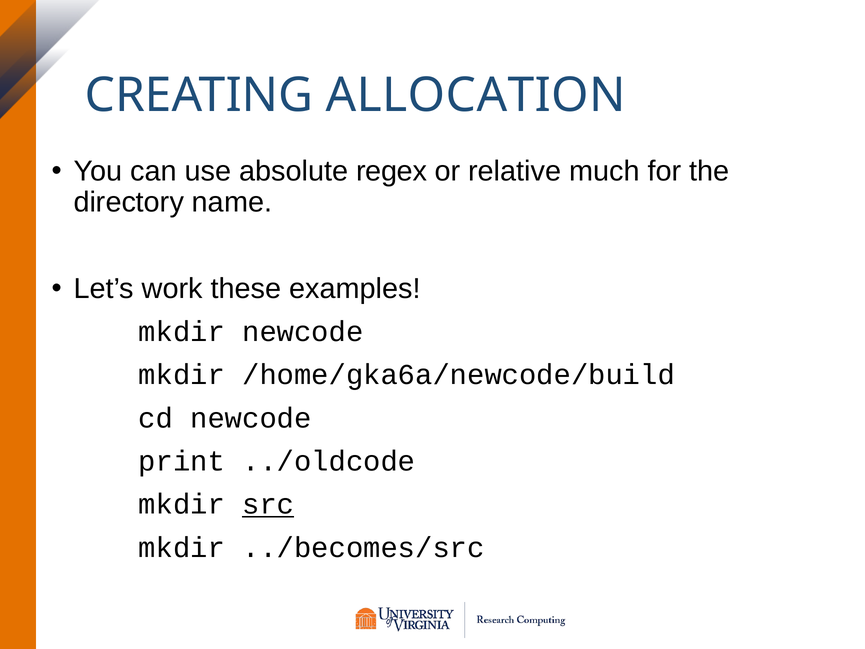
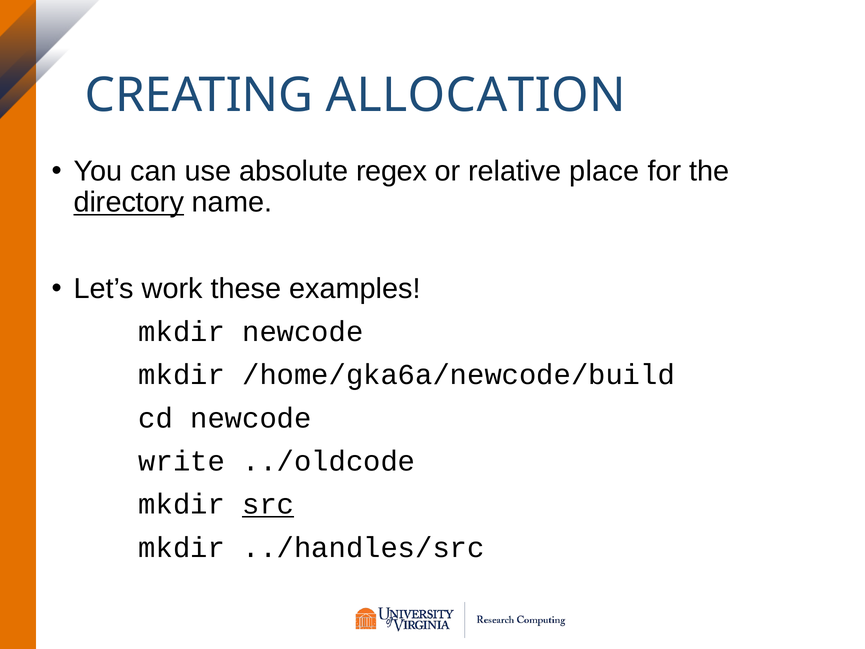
much: much -> place (604, 171)
directory underline: none -> present (129, 202)
print: print -> write (182, 461)
../becomes/src: ../becomes/src -> ../handles/src (363, 547)
